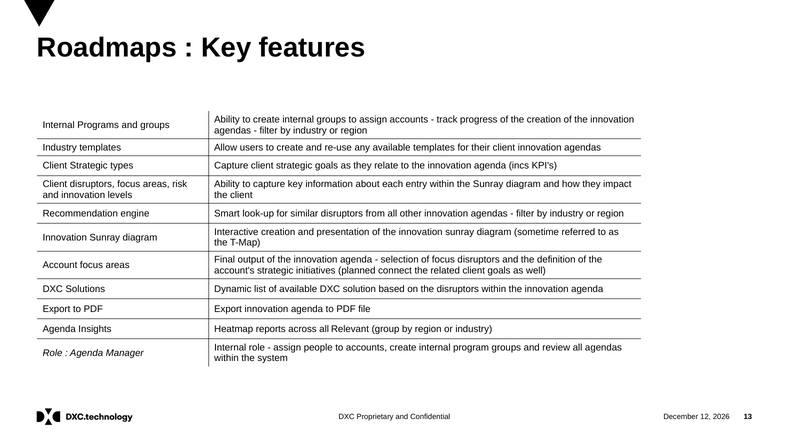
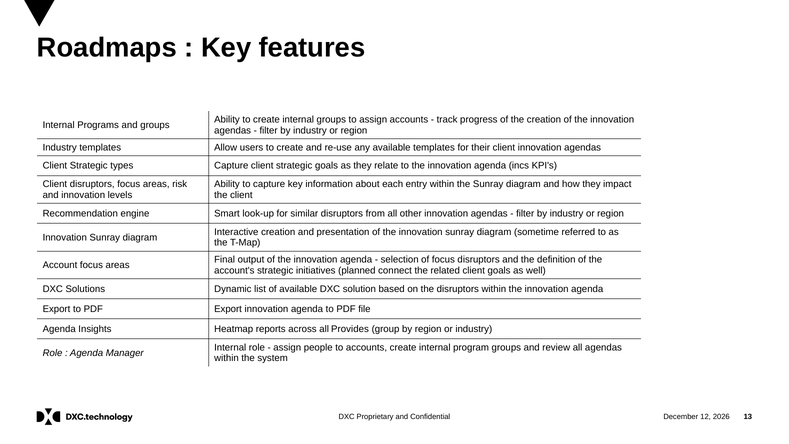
Relevant: Relevant -> Provides (350, 329)
